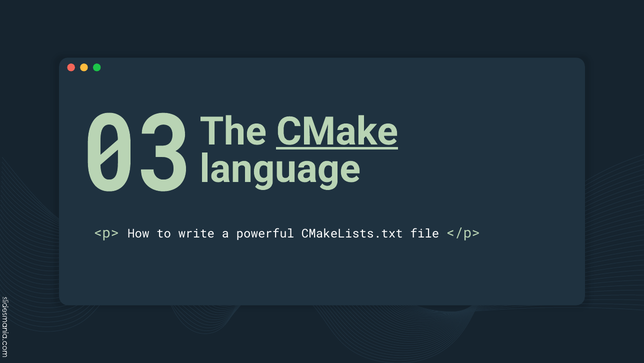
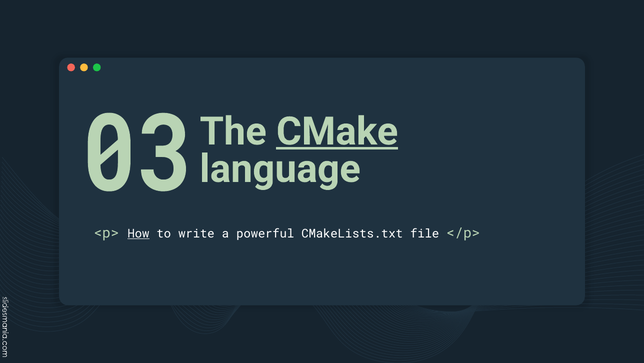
How underline: none -> present (138, 233)
